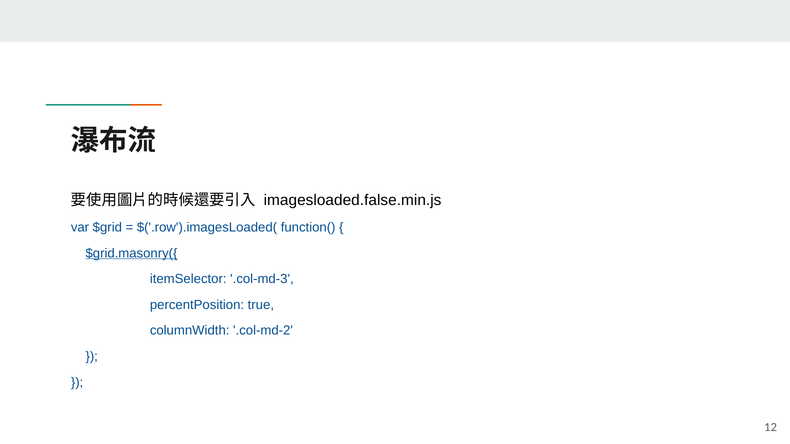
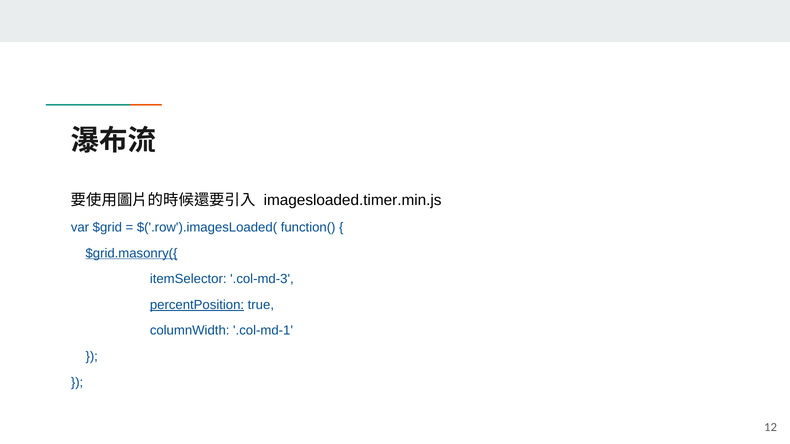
imagesloaded.false.min.js: imagesloaded.false.min.js -> imagesloaded.timer.min.js (353, 201)
percentPosition underline: none -> present (197, 305)
.col-md-2: .col-md-2 -> .col-md-1 (263, 331)
